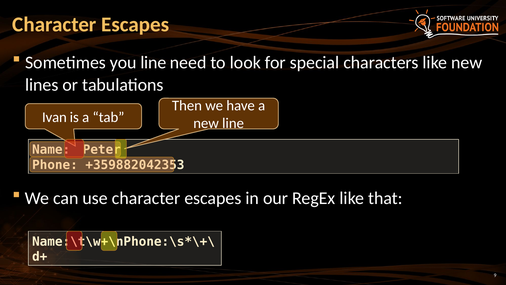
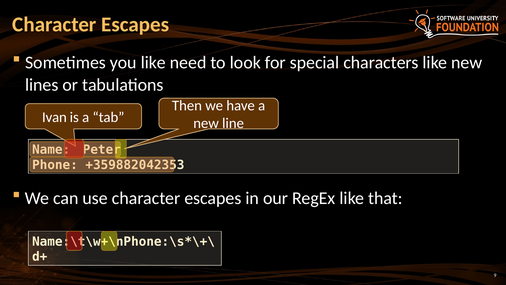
you line: line -> like (153, 62)
